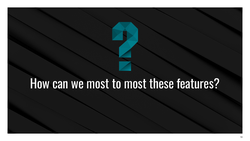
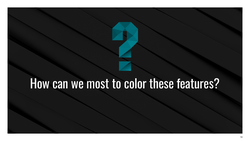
to most: most -> color (135, 84)
